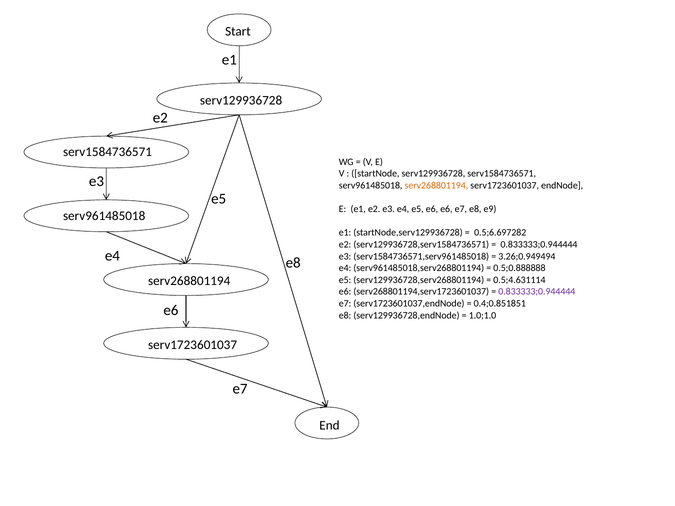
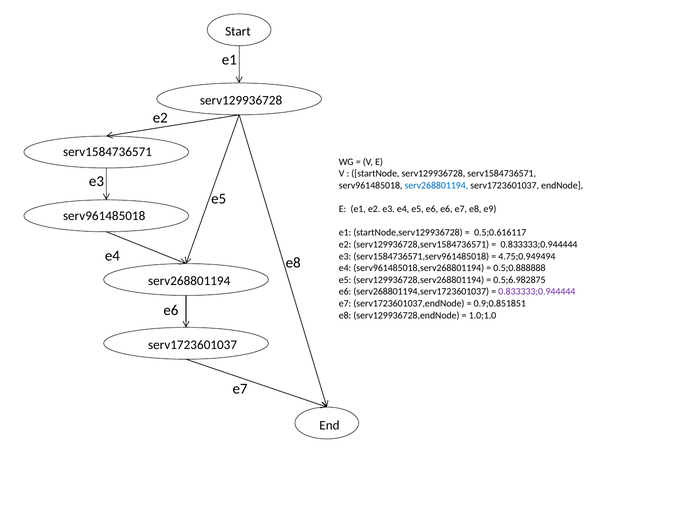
serv268801194 colour: orange -> blue (436, 186)
0.5;6.697282: 0.5;6.697282 -> 0.5;0.616117 (500, 233)
3.26;0.949494: 3.26;0.949494 -> 4.75;0.949494 (527, 256)
0.5;4.631114: 0.5;4.631114 -> 0.5;6.982875 (519, 280)
0.4;0.851851: 0.4;0.851851 -> 0.9;0.851851 (500, 304)
